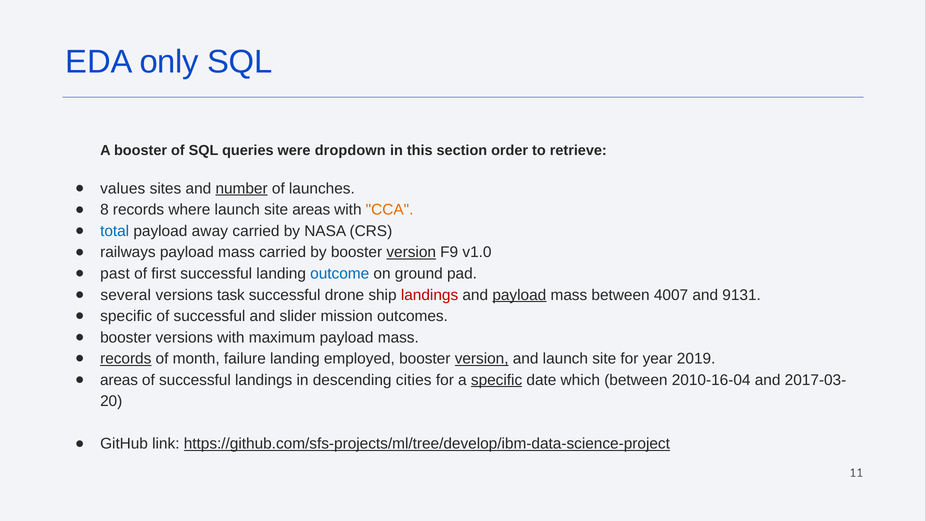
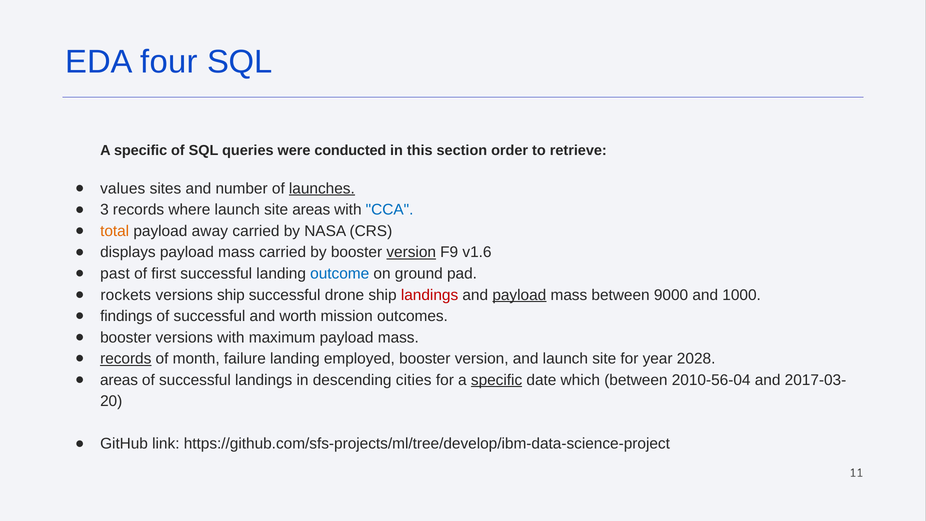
only: only -> four (169, 62)
booster: booster -> specific (141, 150)
dropdown: dropdown -> conducted (350, 150)
number underline: present -> none (242, 188)
launches underline: none -> present (322, 188)
8: 8 -> 3 (104, 210)
CCA colour: orange -> blue (390, 210)
total colour: blue -> orange (115, 231)
railways: railways -> displays (128, 252)
v1.0: v1.0 -> v1.6 (477, 252)
several: several -> rockets (126, 295)
versions task: task -> ship (231, 295)
4007: 4007 -> 9000 (671, 295)
9131: 9131 -> 1000 (742, 295)
specific: specific -> findings (126, 316)
slider: slider -> worth (298, 316)
version underline: present -> none (482, 359)
2019: 2019 -> 2028 (696, 359)
2010-16-04: 2010-16-04 -> 2010-56-04 (711, 380)
https://github.com/sfs-projects/ml/tree/develop/ibm-data-science-project underline: present -> none (427, 444)
